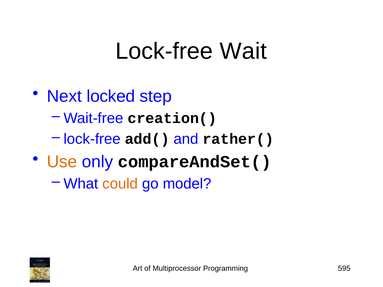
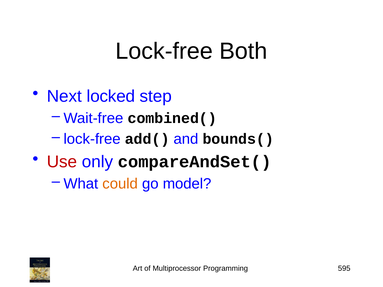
Wait: Wait -> Both (243, 51)
creation(: creation( -> combined( (172, 118)
rather(: rather( -> bounds( (238, 139)
Use colour: orange -> red (62, 162)
